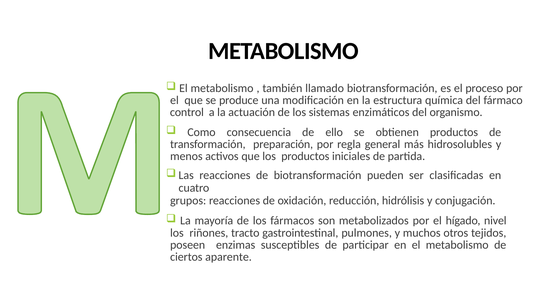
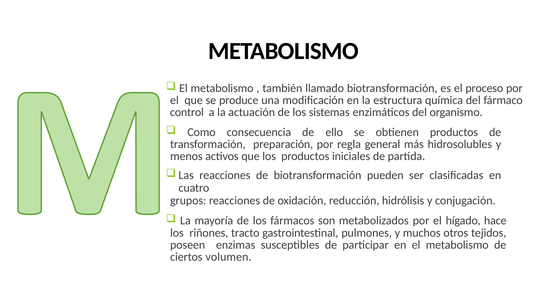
nivel: nivel -> hace (495, 221)
aparente: aparente -> volumen (228, 257)
